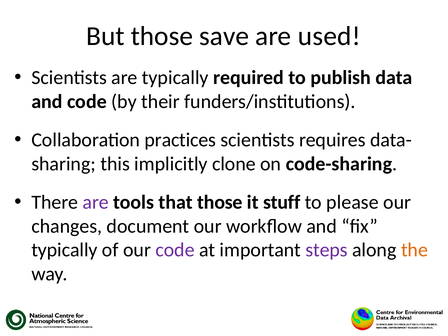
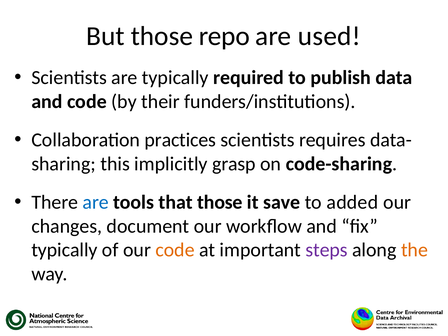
save: save -> repo (224, 36)
clone: clone -> grasp (234, 164)
are colour: purple -> blue (96, 202)
stuff: stuff -> save (282, 202)
please: please -> added (352, 202)
code colour: purple -> orange (175, 250)
